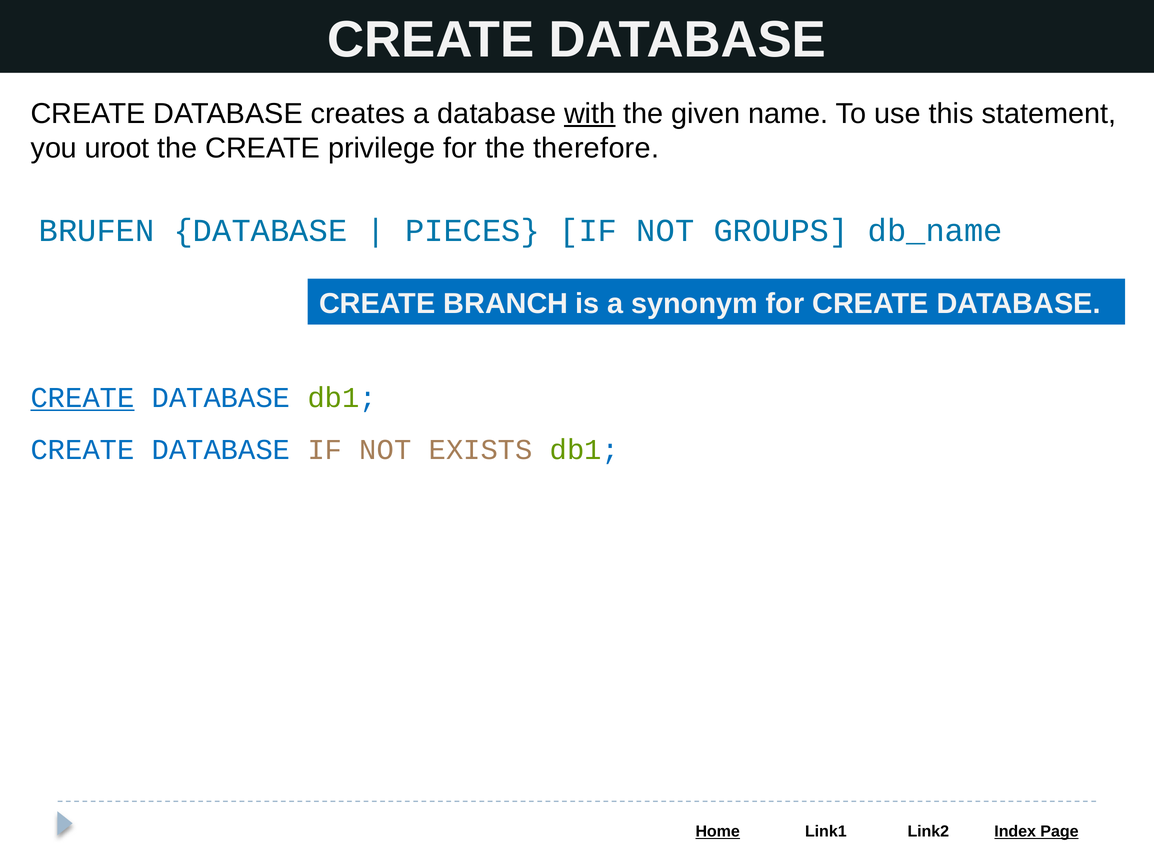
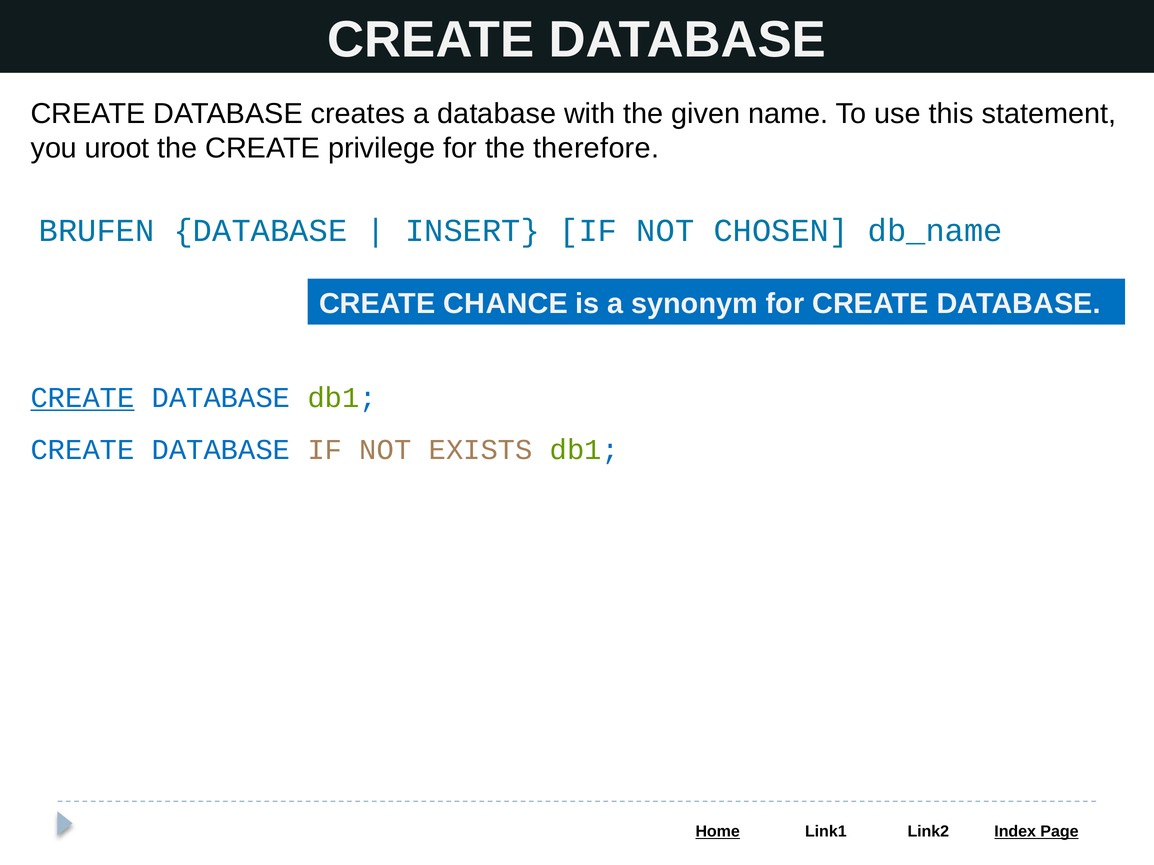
with underline: present -> none (590, 114)
PIECES: PIECES -> INSERT (473, 231)
GROUPS: GROUPS -> CHOSEN (781, 231)
BRANCH: BRANCH -> CHANCE (506, 304)
